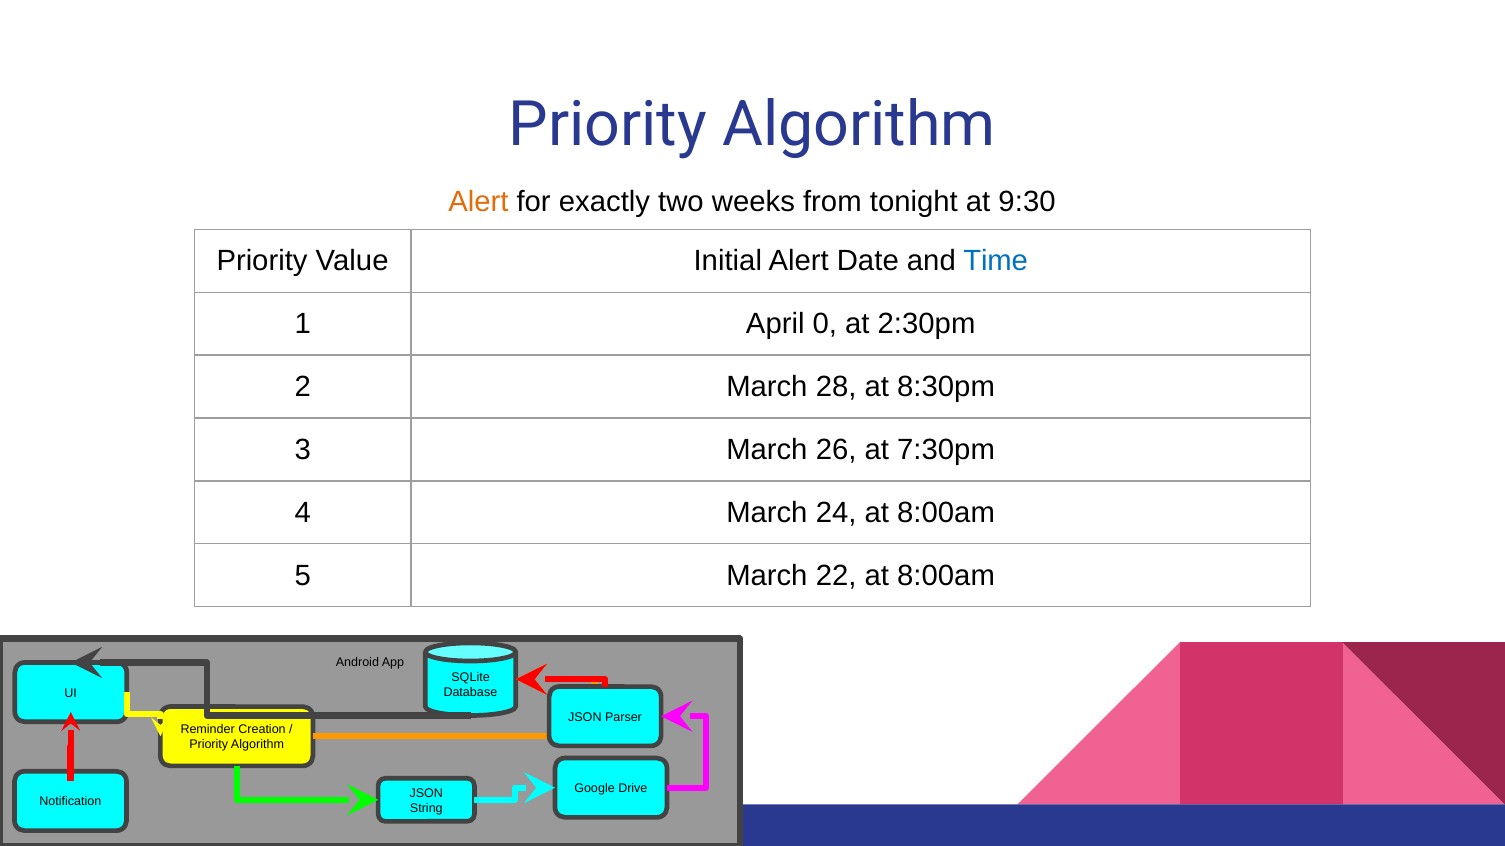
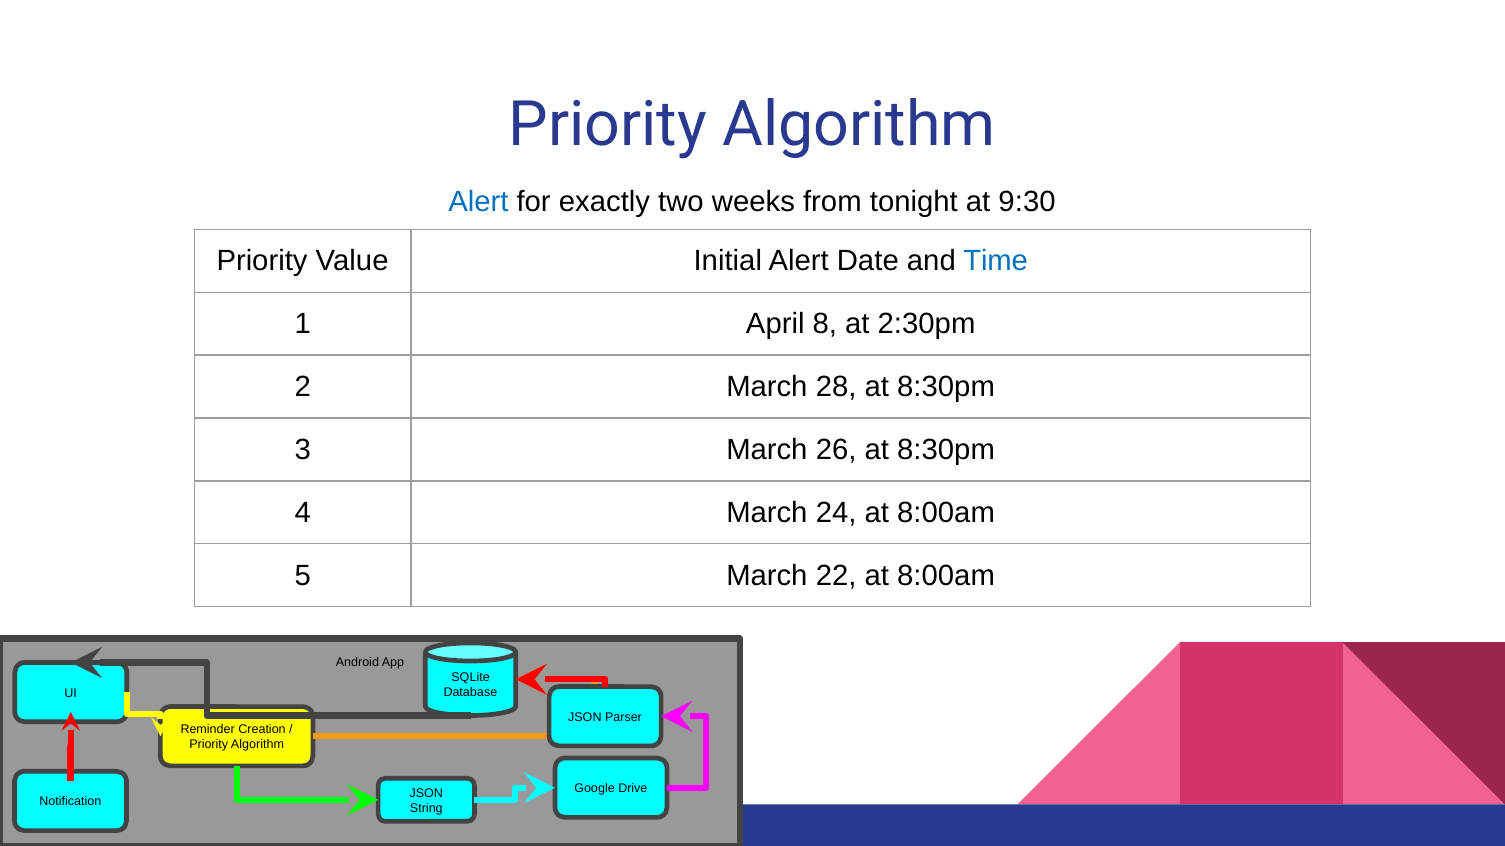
Alert colour: orange -> blue (478, 202)
0: 0 -> 8 (825, 324)
26 at 7:30pm: 7:30pm -> 8:30pm (946, 450)
